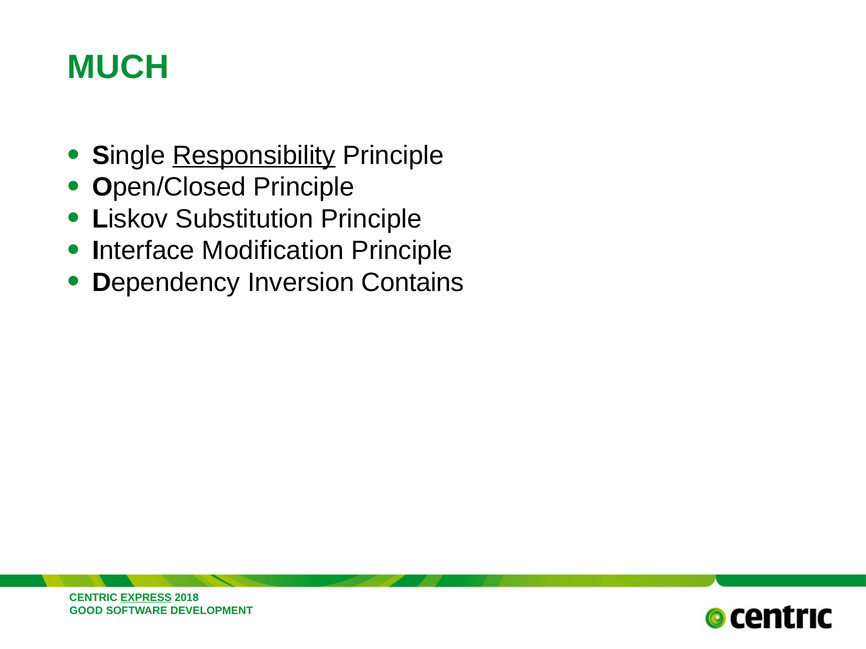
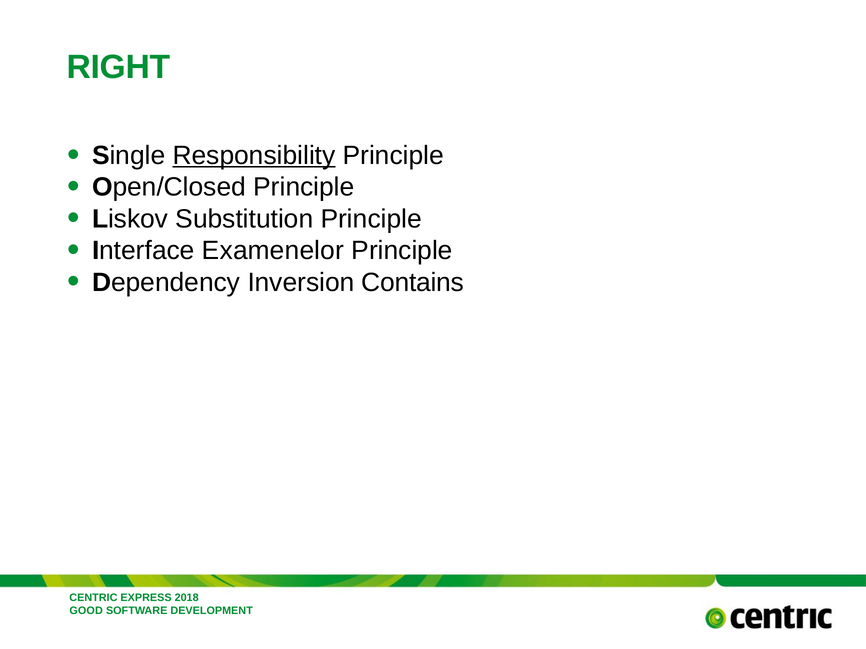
MUCH: MUCH -> RIGHT (119, 67)
Modification: Modification -> Examenelor (273, 251)
EXPRESS underline: present -> none (146, 598)
